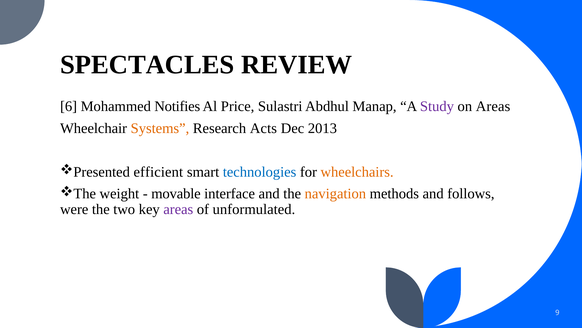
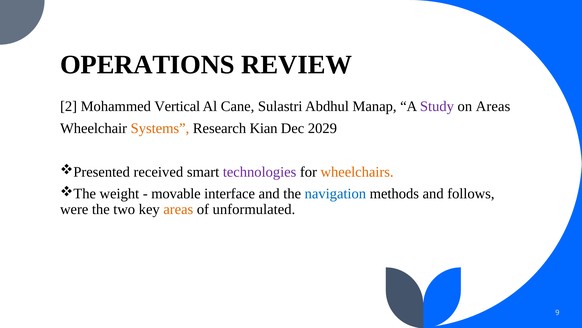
SPECTACLES: SPECTACLES -> OPERATIONS (147, 65)
6: 6 -> 2 (69, 106)
Notifies: Notifies -> Vertical (177, 106)
Price: Price -> Cane (238, 106)
Acts: Acts -> Kian (264, 128)
2013: 2013 -> 2029 (322, 128)
efficient: efficient -> received (158, 172)
technologies colour: blue -> purple (260, 172)
navigation colour: orange -> blue (335, 193)
areas colour: purple -> orange (178, 209)
